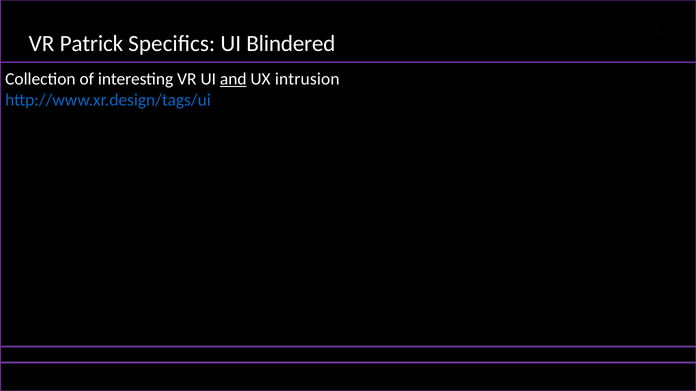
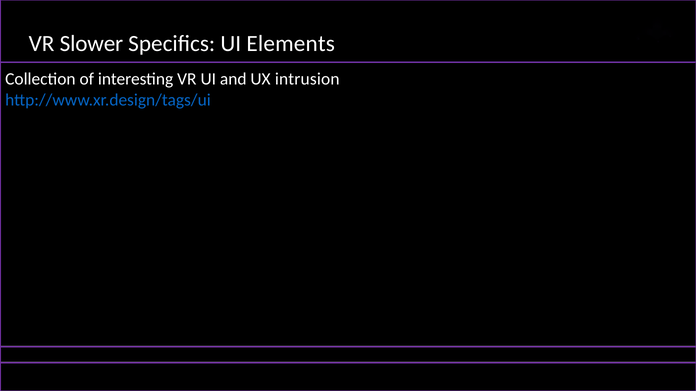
Patrick: Patrick -> Slower (91, 44)
Blindered: Blindered -> Elements (291, 44)
and underline: present -> none (233, 79)
